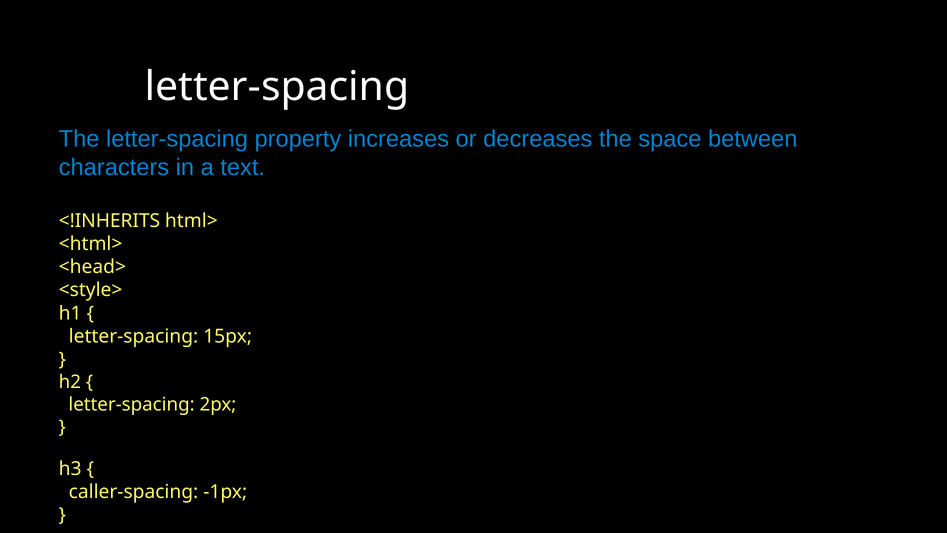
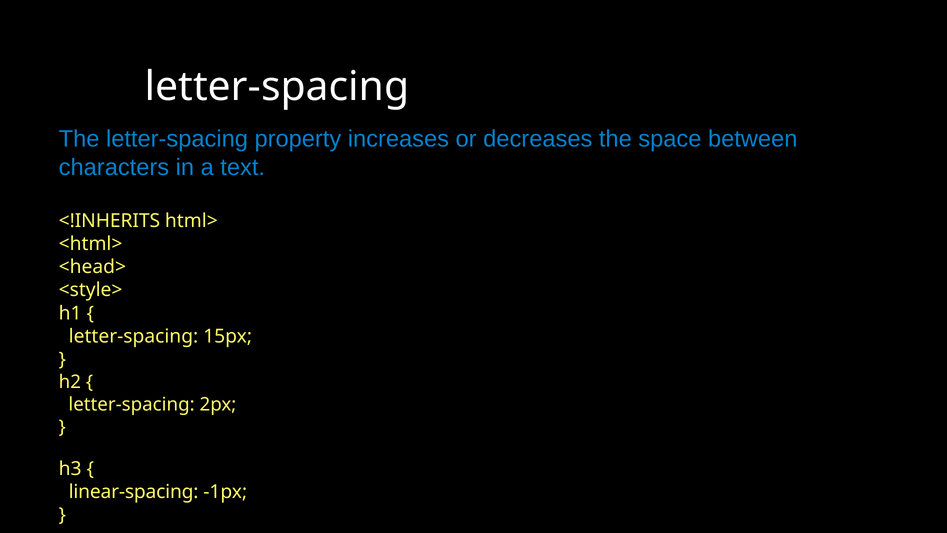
caller-spacing: caller-spacing -> linear-spacing (134, 492)
